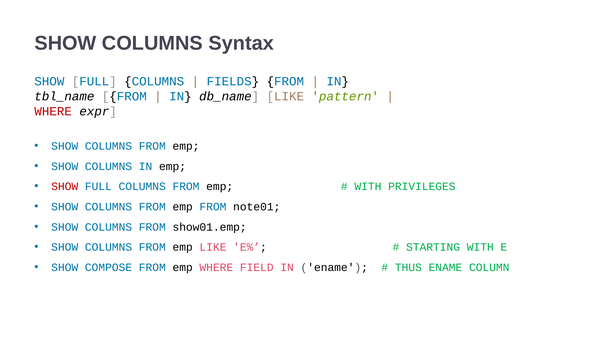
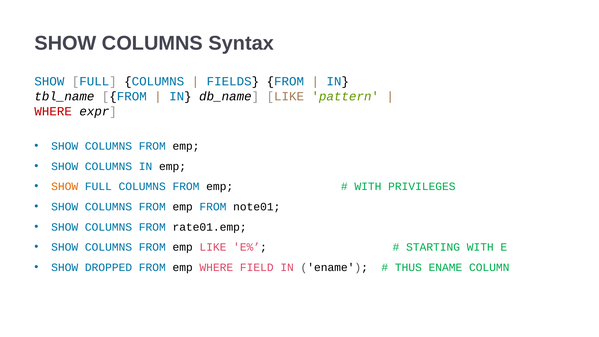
SHOW colour: red -> orange (65, 187)
show01.emp: show01.emp -> rate01.emp (210, 227)
COMPOSE: COMPOSE -> DROPPED (108, 267)
